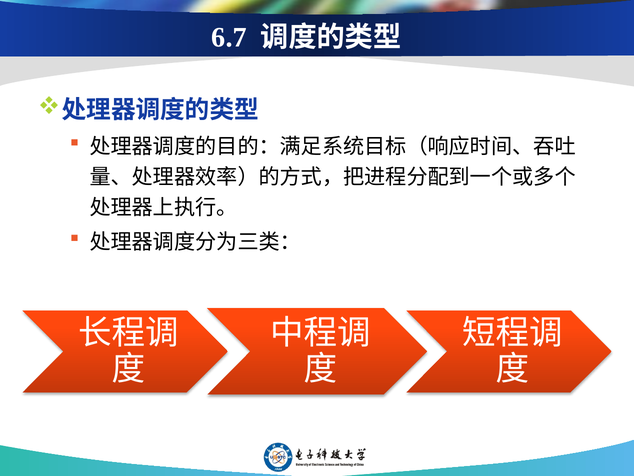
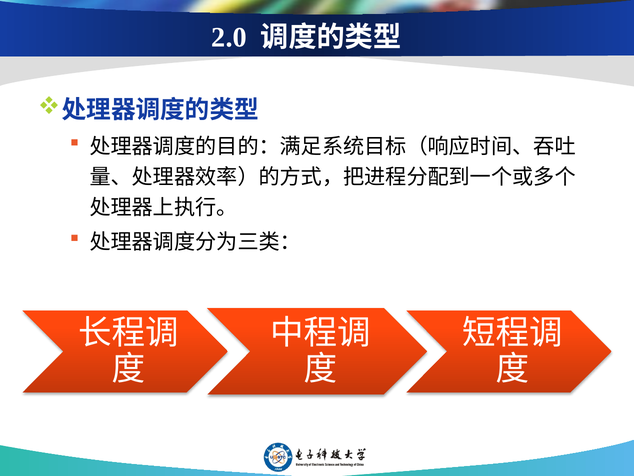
6.7: 6.7 -> 2.0 (229, 37)
